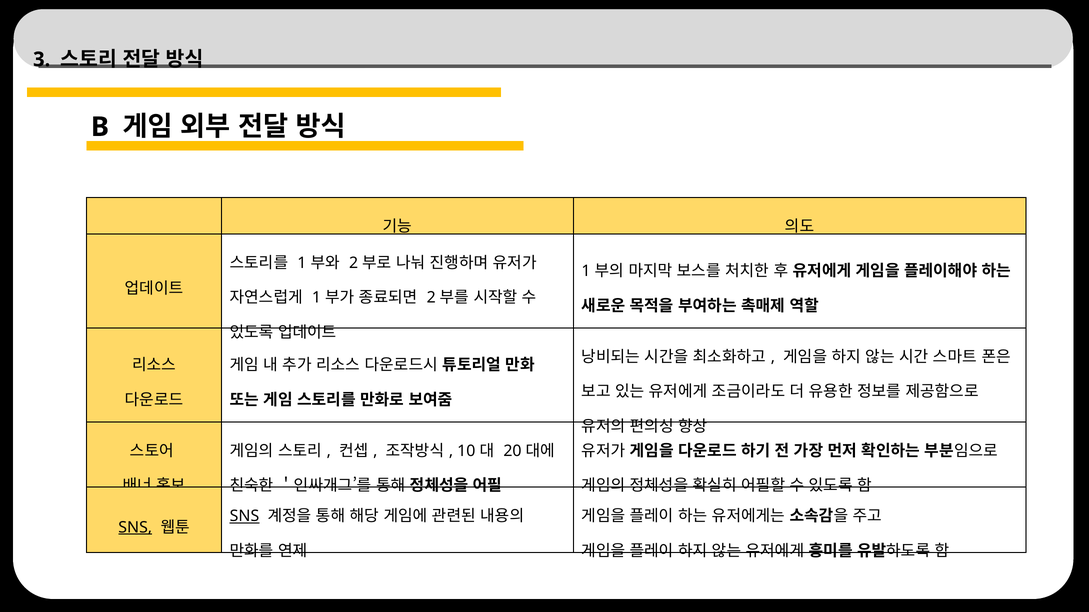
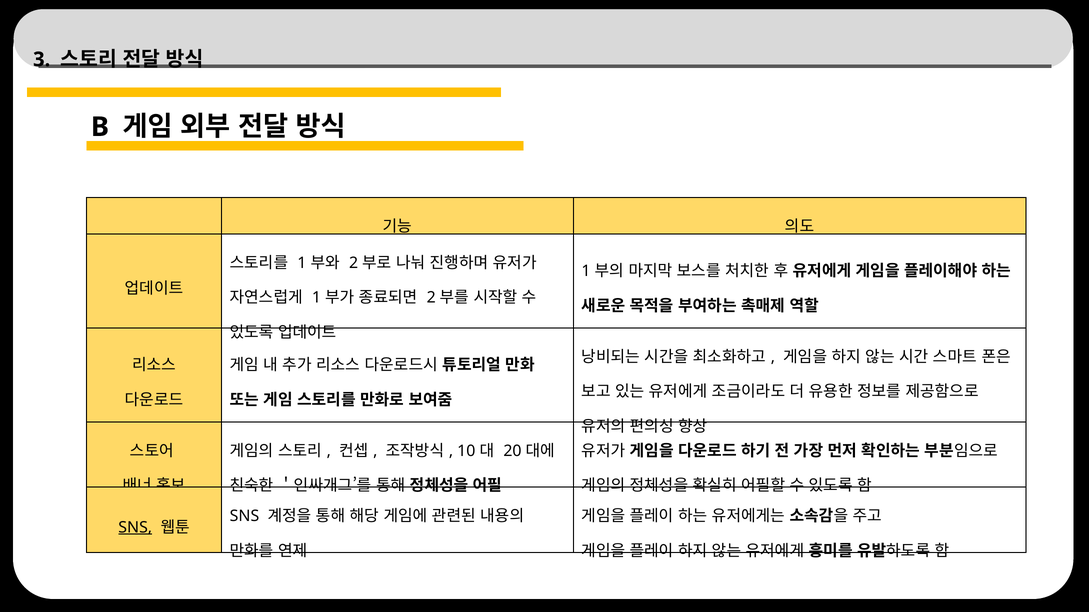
SNS underline: present -> none (244, 517)
